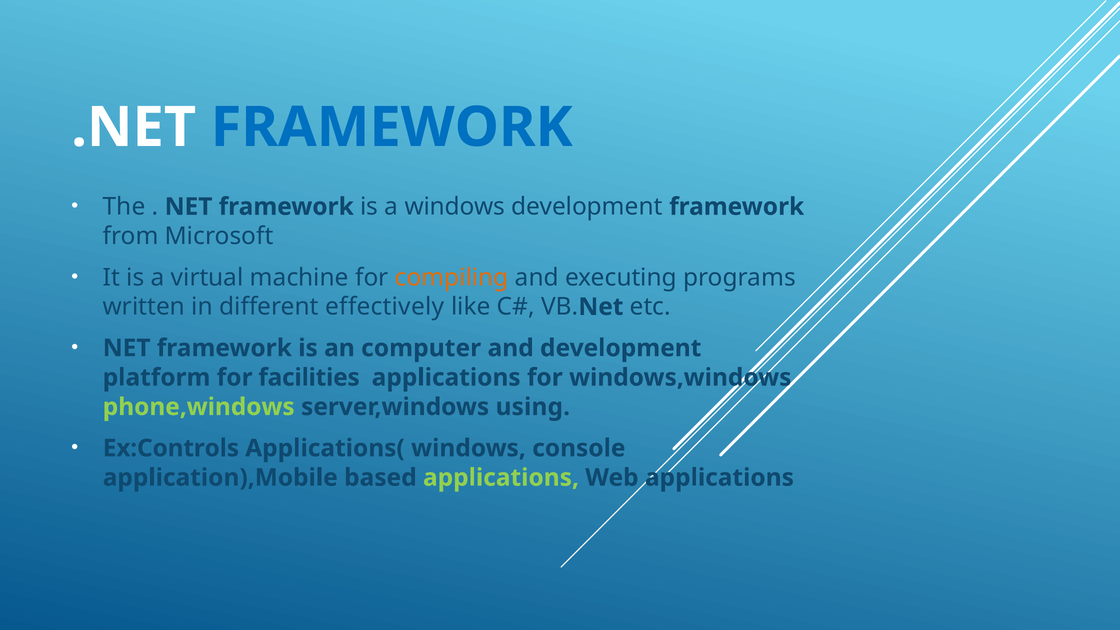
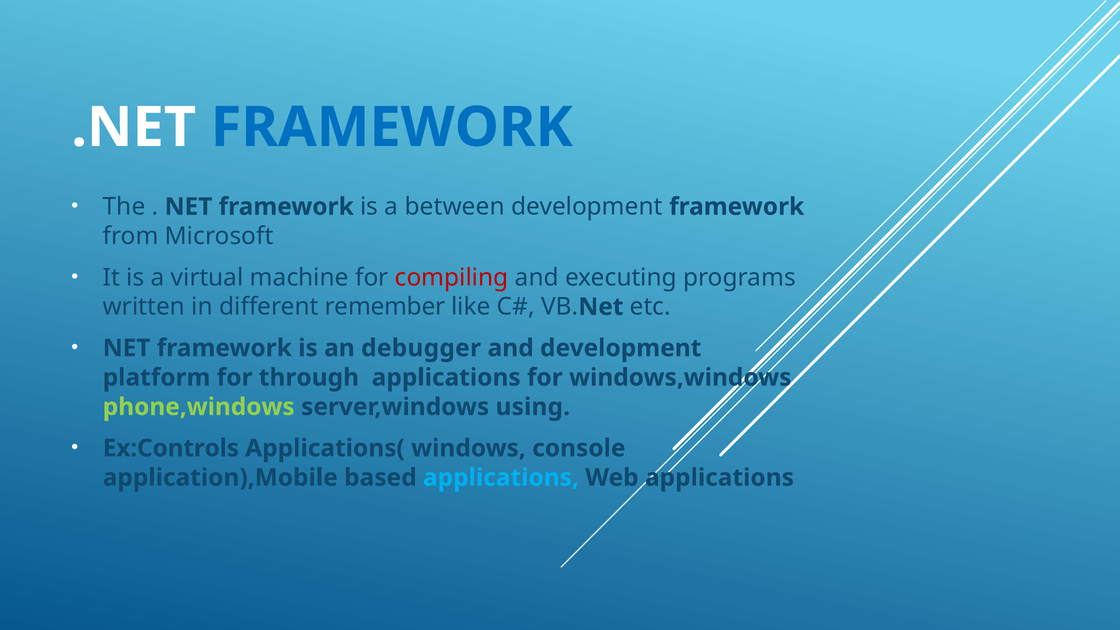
a windows: windows -> between (455, 207)
compiling colour: orange -> red (452, 277)
effectively: effectively -> remember (385, 307)
computer: computer -> debugger (421, 348)
facilities: facilities -> through (309, 378)
applications colour: light green -> light blue (501, 478)
